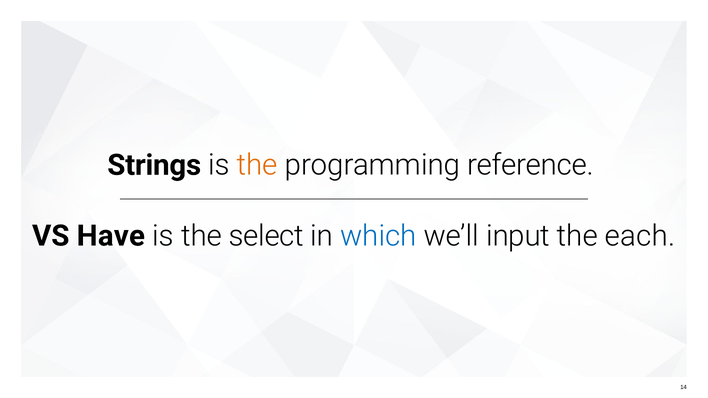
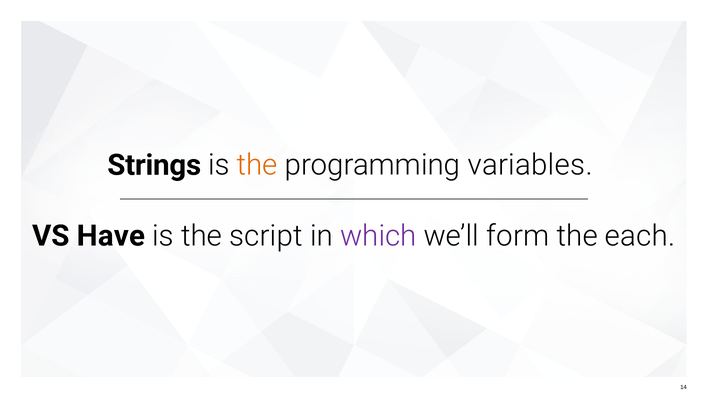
reference: reference -> variables (530, 165)
select: select -> script (266, 236)
which colour: blue -> purple (378, 236)
input: input -> form (518, 236)
